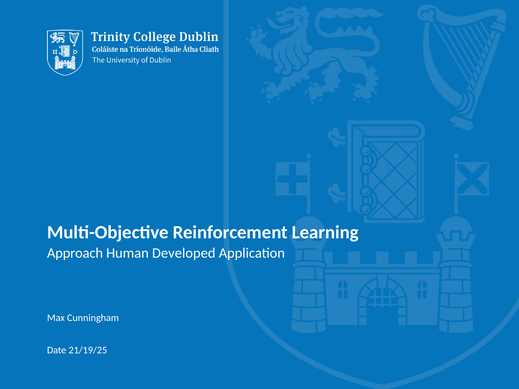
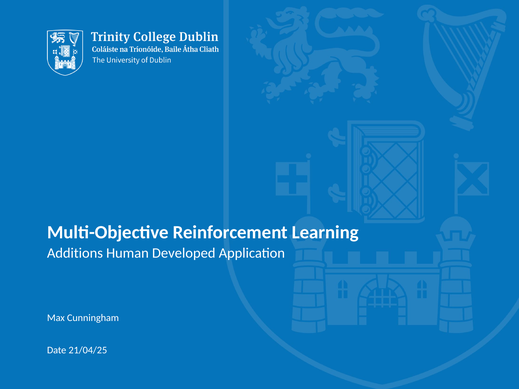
Approach: Approach -> Additions (75, 253)
21/19/25: 21/19/25 -> 21/04/25 (88, 350)
